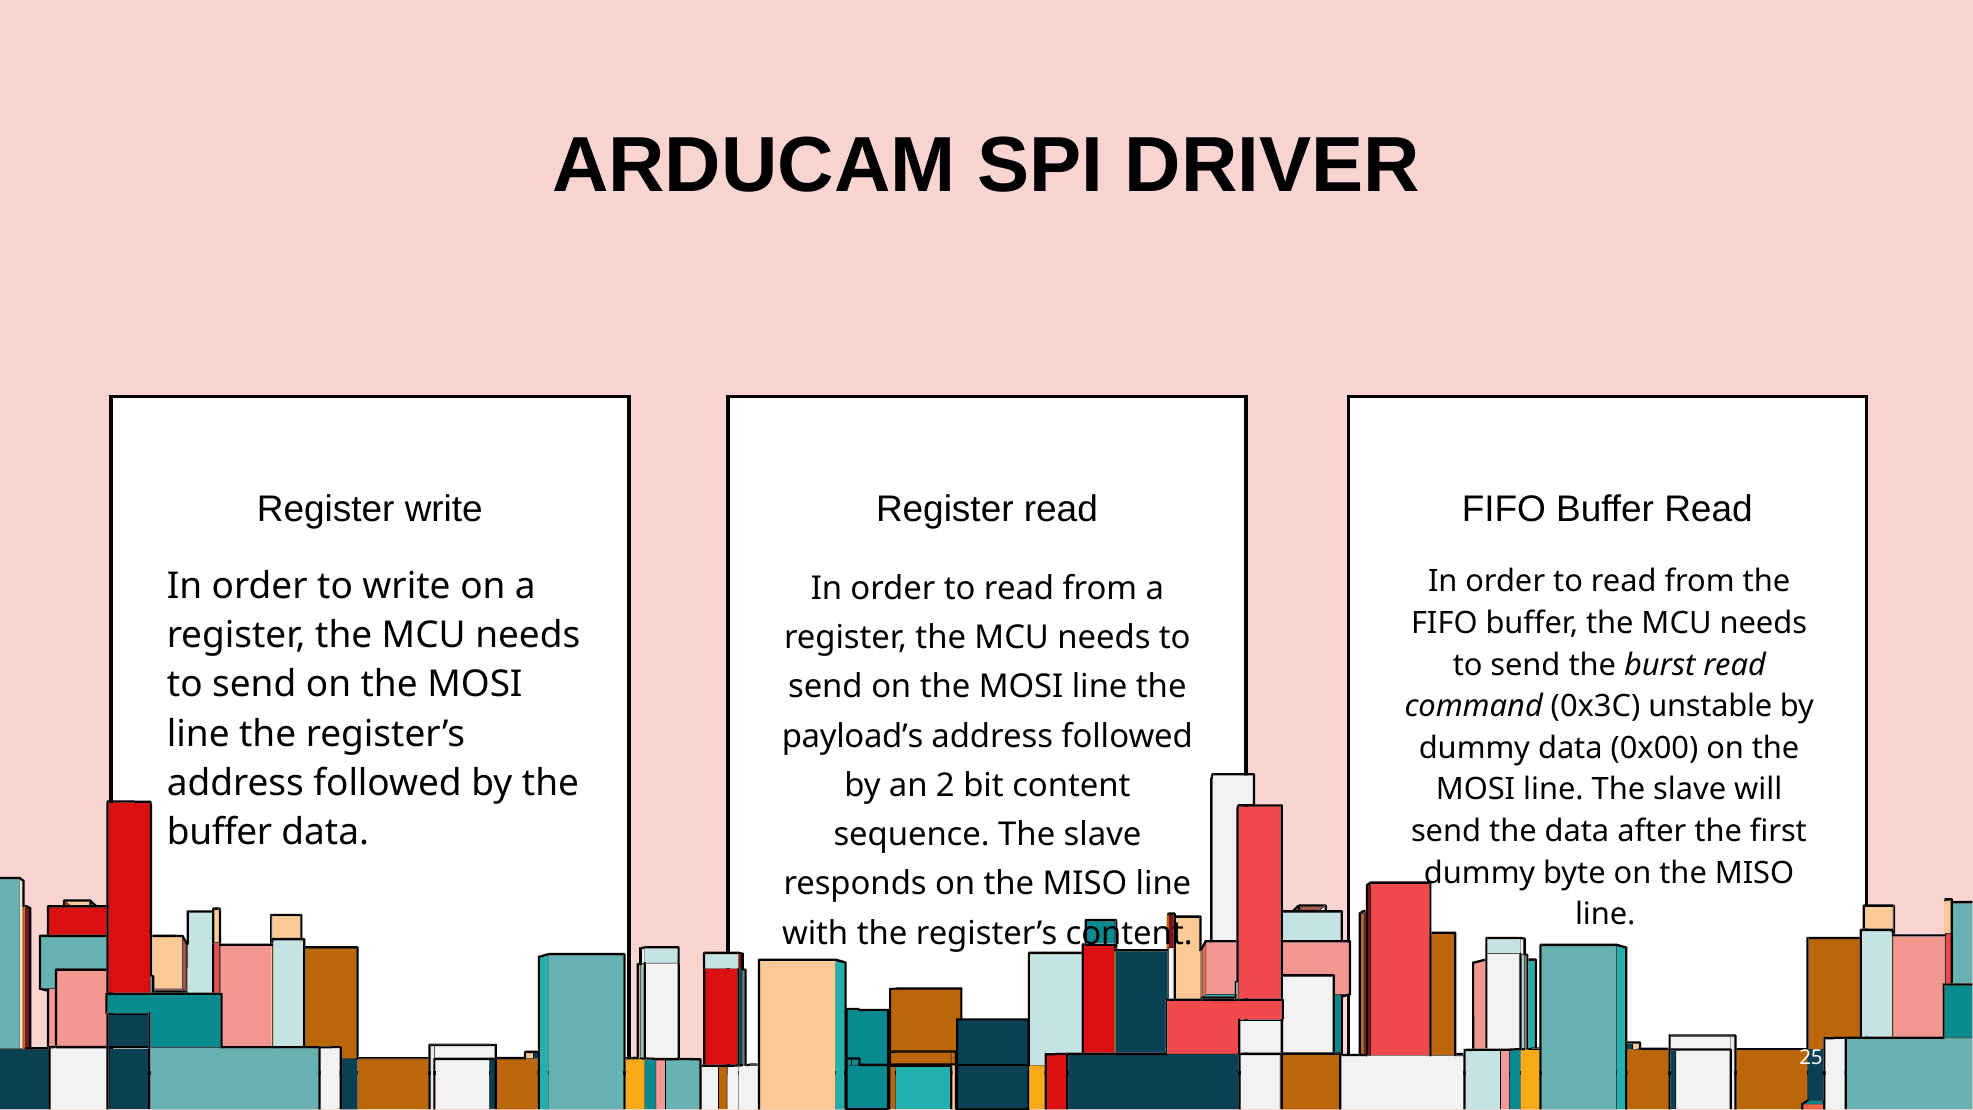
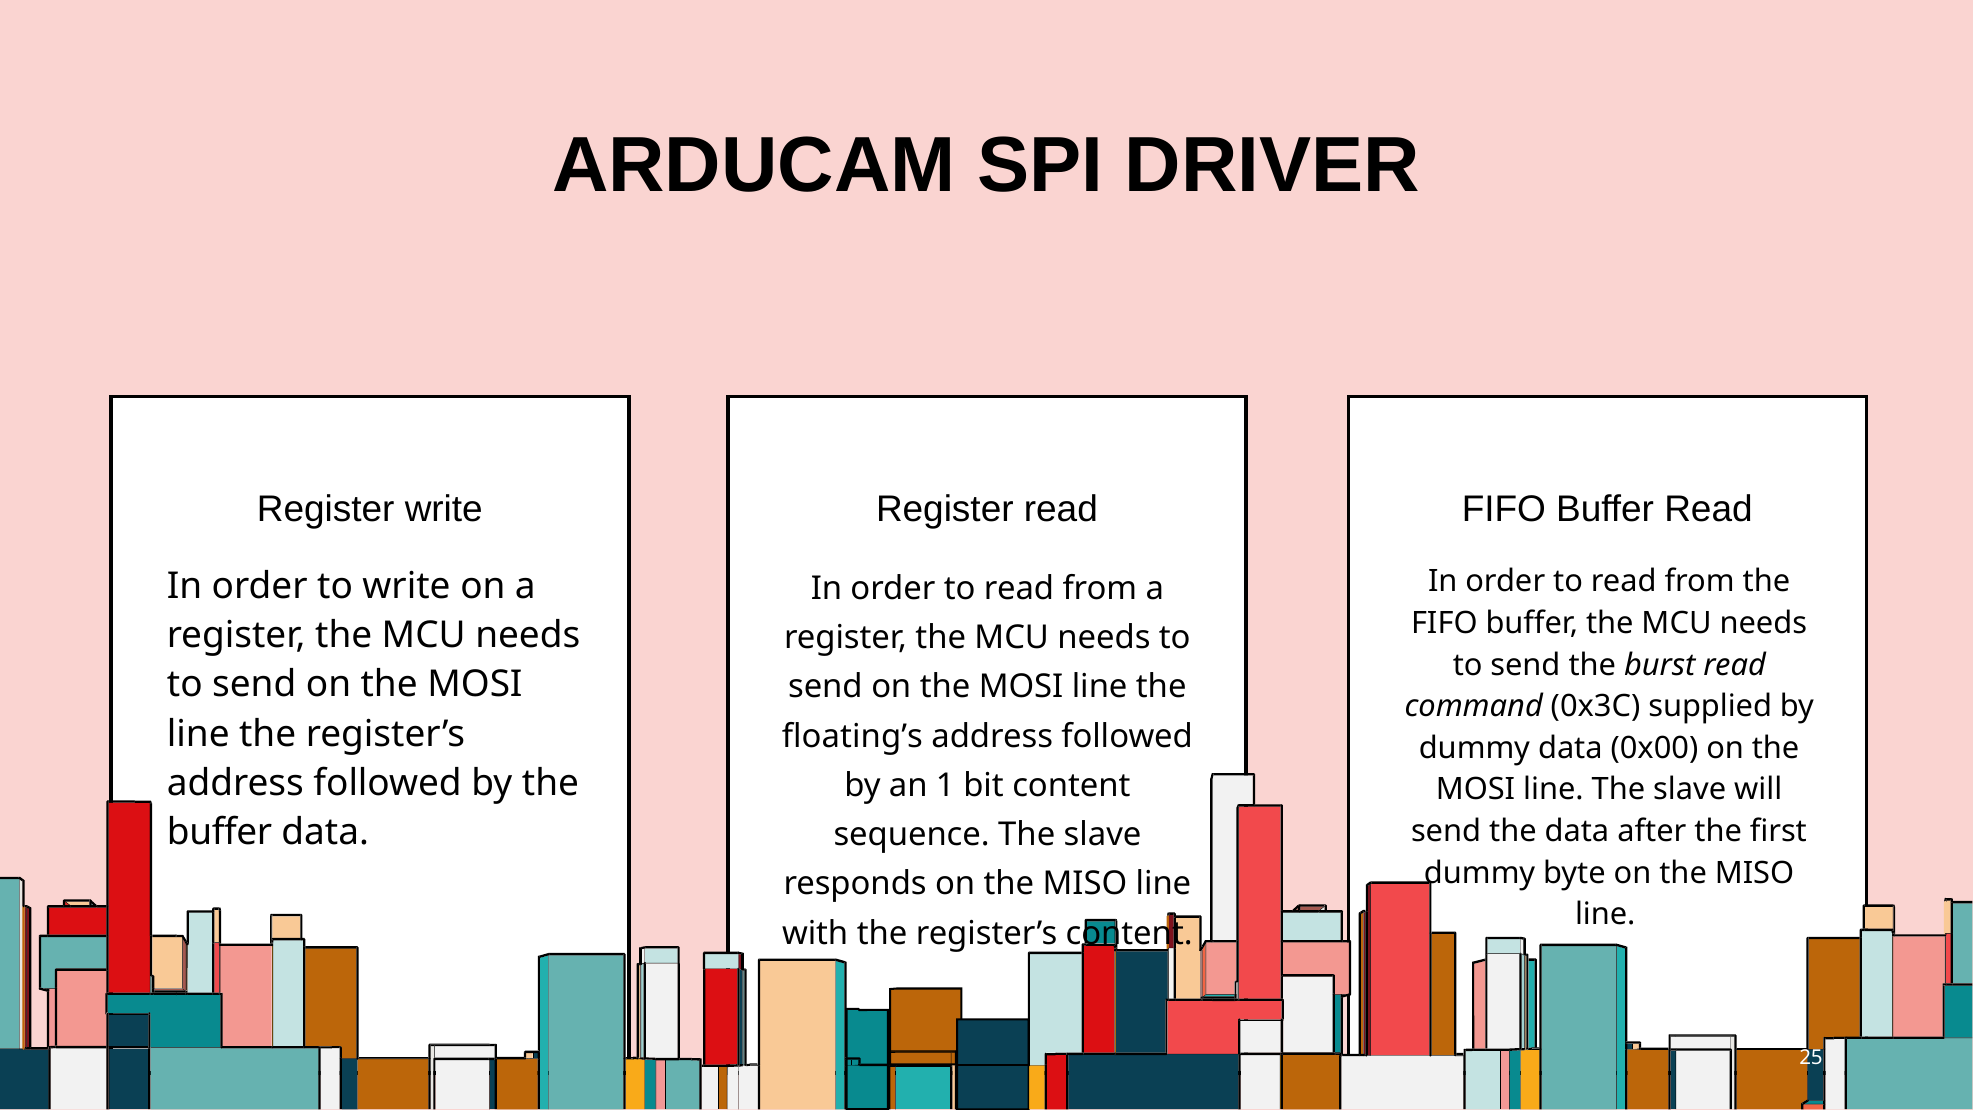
unstable: unstable -> supplied (1710, 706)
payload’s: payload’s -> floating’s (852, 736)
2: 2 -> 1 (945, 785)
